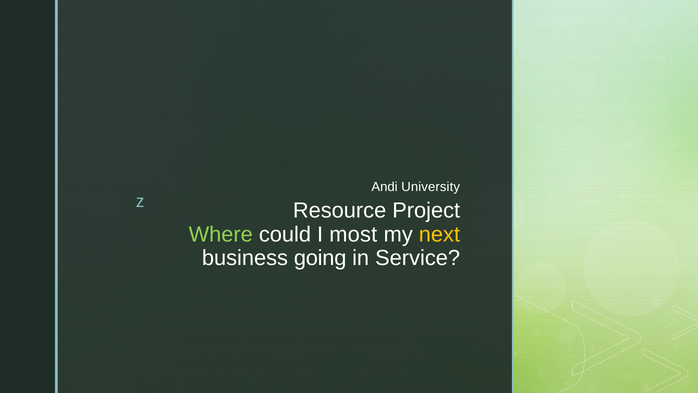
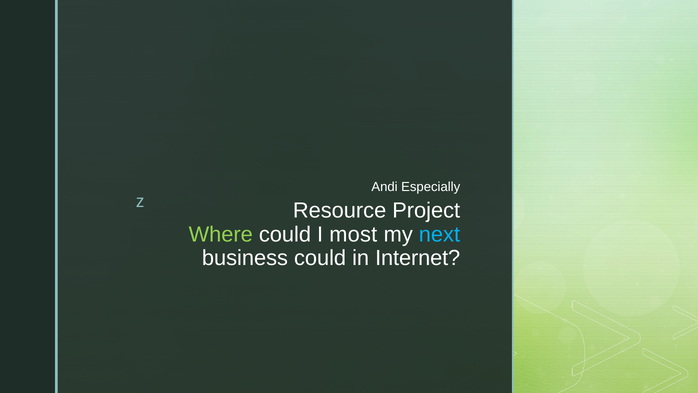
University: University -> Especially (431, 187)
next colour: yellow -> light blue (439, 234)
business going: going -> could (320, 258)
Service: Service -> Internet (418, 258)
